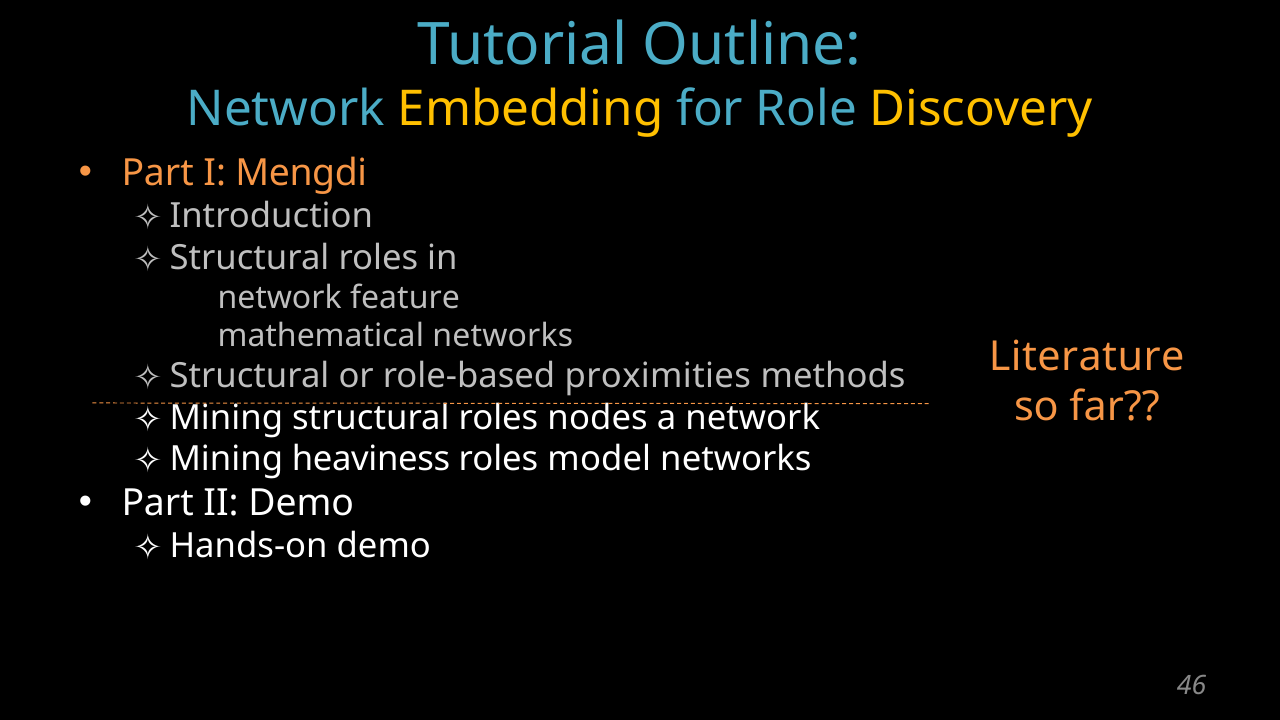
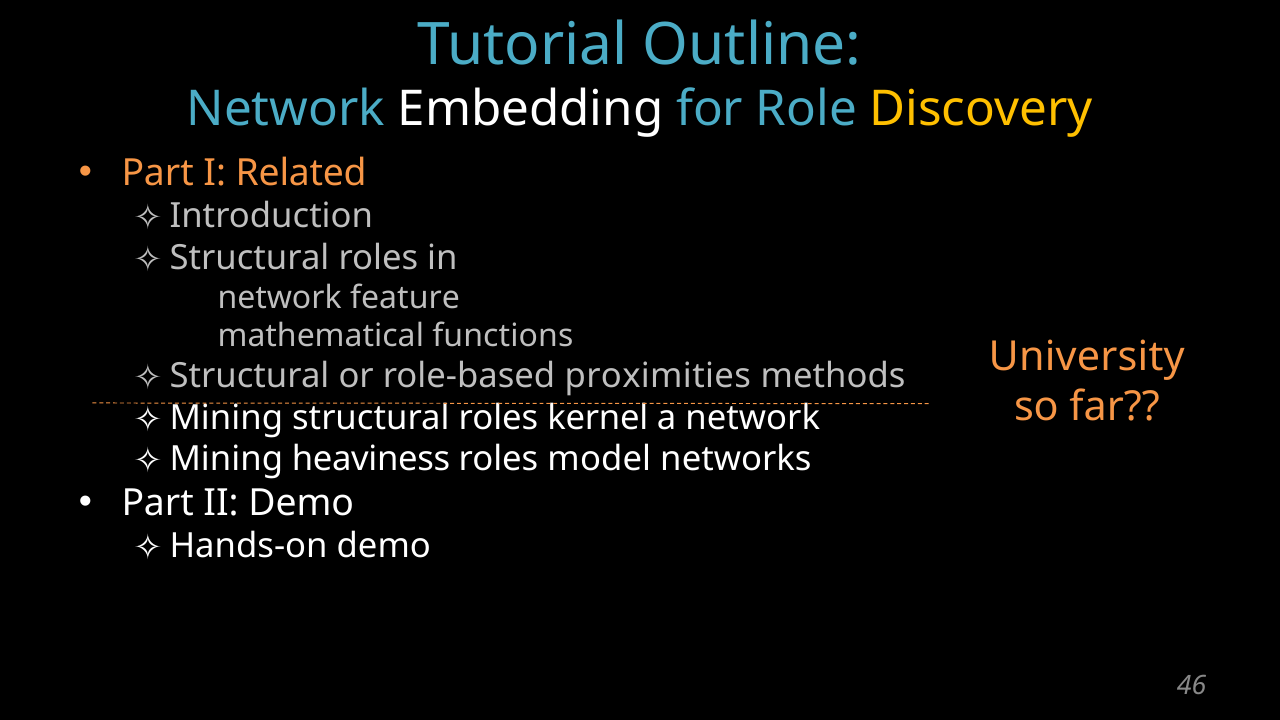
Embedding colour: yellow -> white (531, 109)
Mengdi: Mengdi -> Related (301, 173)
mathematical networks: networks -> functions (503, 336)
Literature: Literature -> University (1087, 357)
nodes: nodes -> kernel (598, 418)
